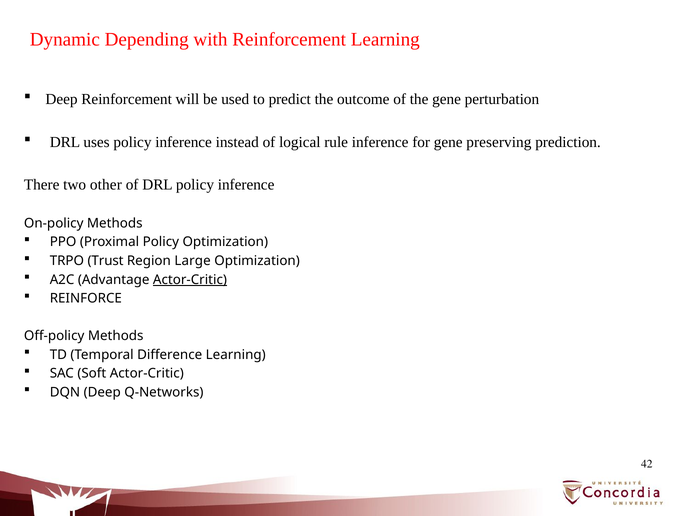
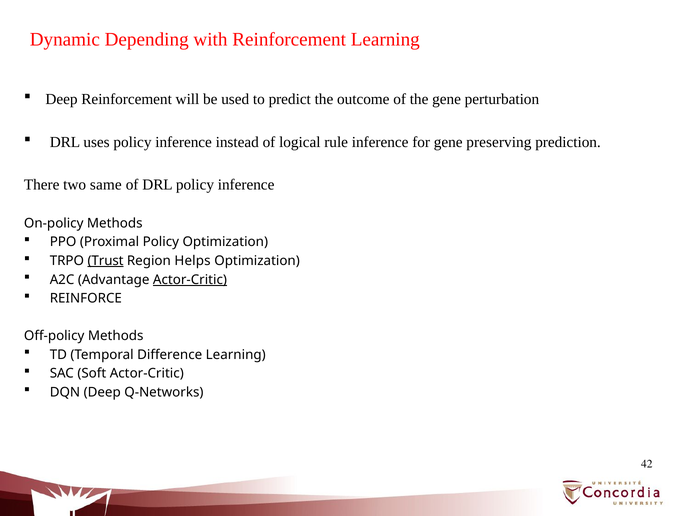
other: other -> same (106, 185)
Trust underline: none -> present (106, 261)
Large: Large -> Helps (193, 261)
